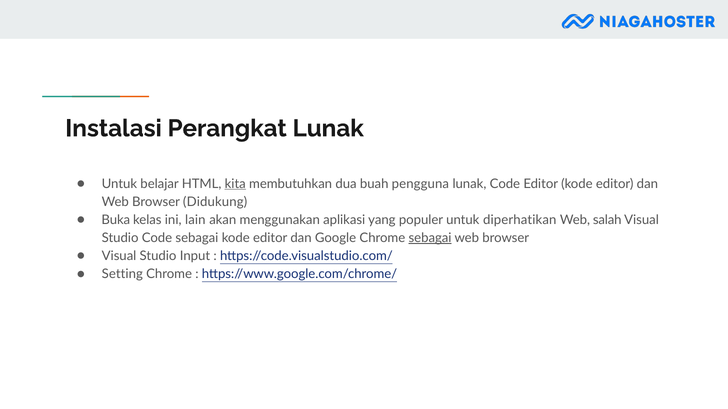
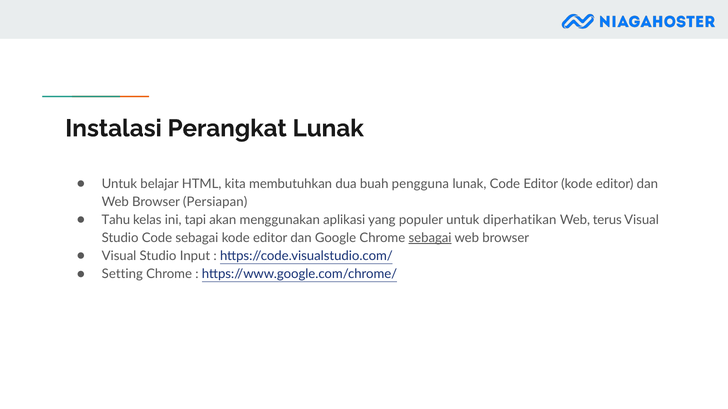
kita underline: present -> none (235, 184)
Didukung: Didukung -> Persiapan (215, 202)
Buka: Buka -> Tahu (116, 220)
lain: lain -> tapi (195, 220)
salah: salah -> terus (607, 220)
